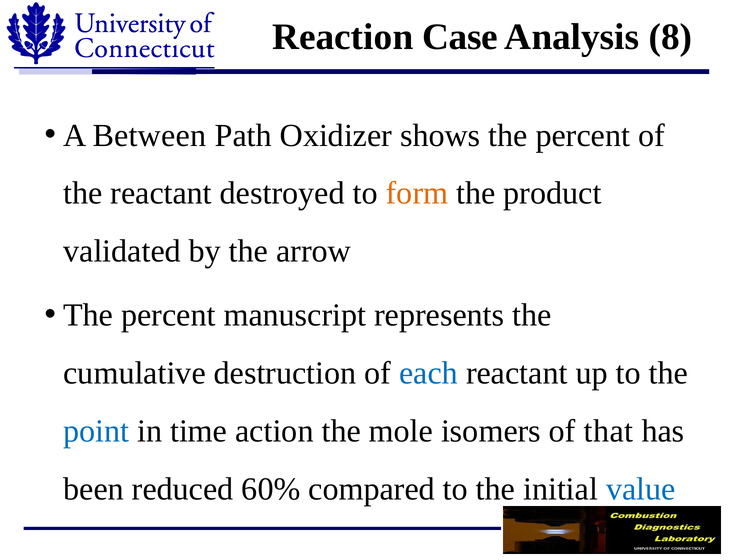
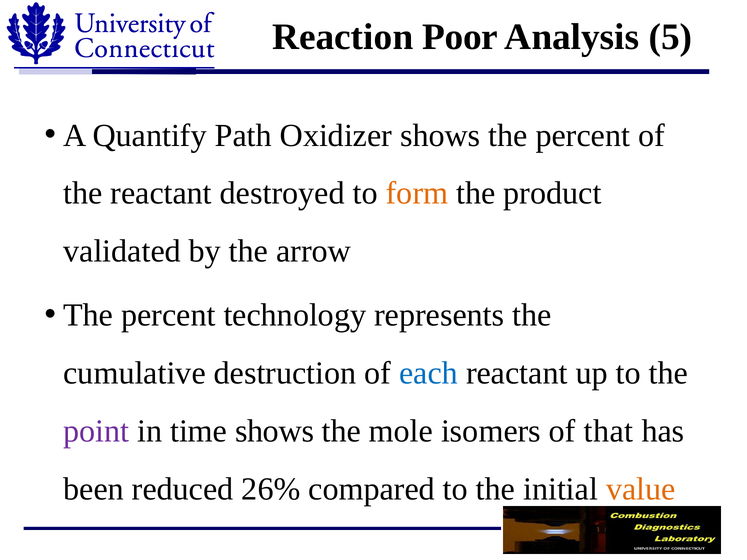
Case: Case -> Poor (460, 37)
8: 8 -> 5 (670, 37)
Between: Between -> Quantify (150, 135)
manuscript: manuscript -> technology (295, 315)
point colour: blue -> purple (96, 431)
time action: action -> shows (275, 431)
60%: 60% -> 26% (271, 489)
value colour: blue -> orange (641, 489)
